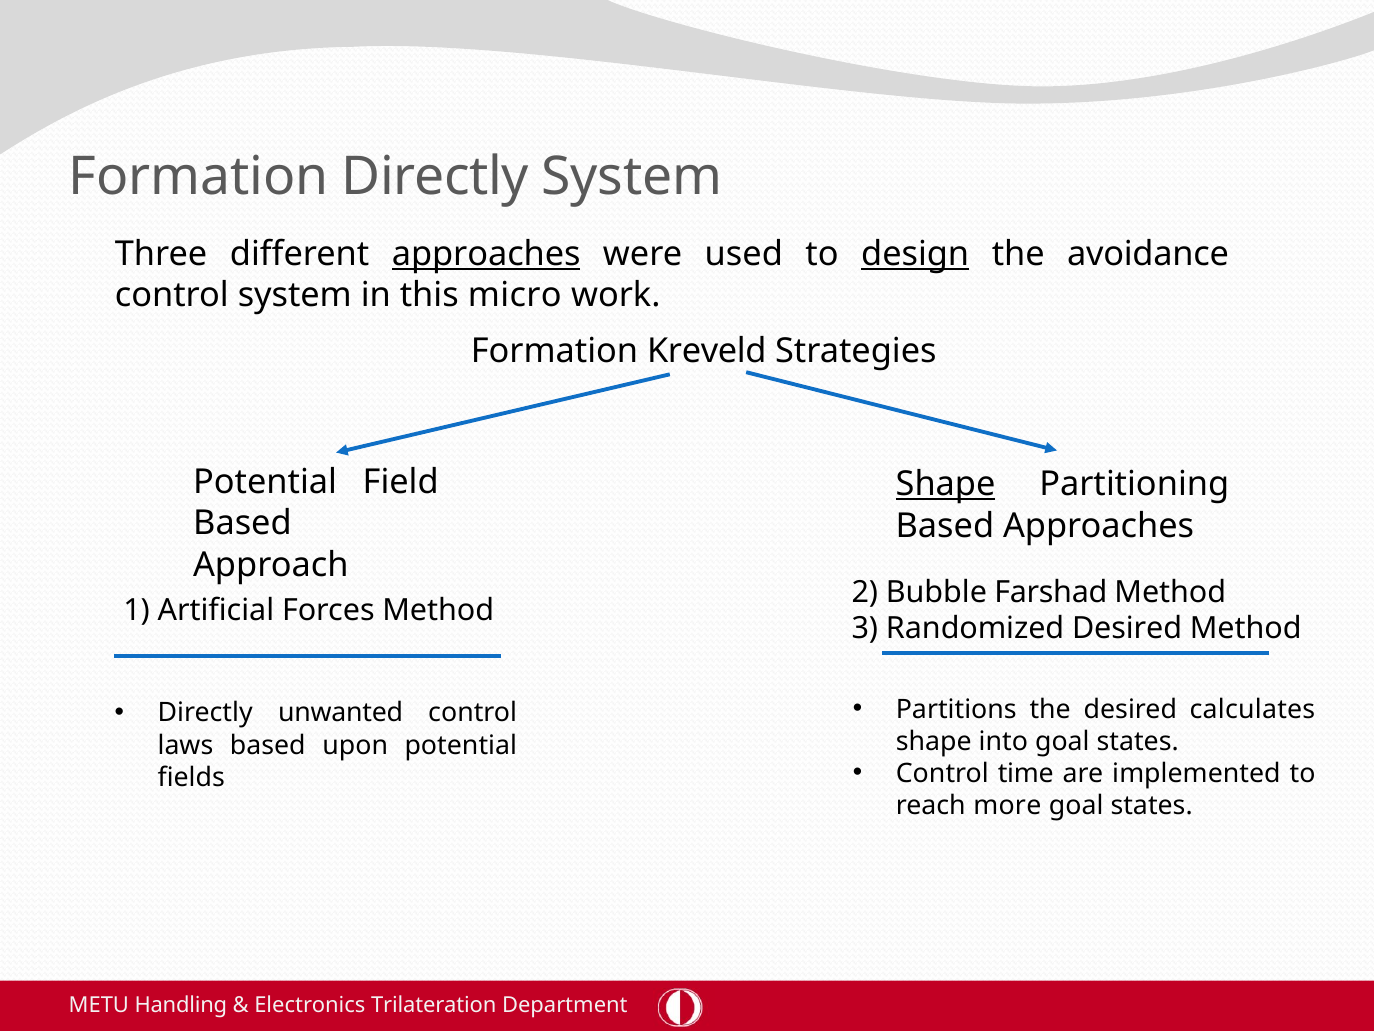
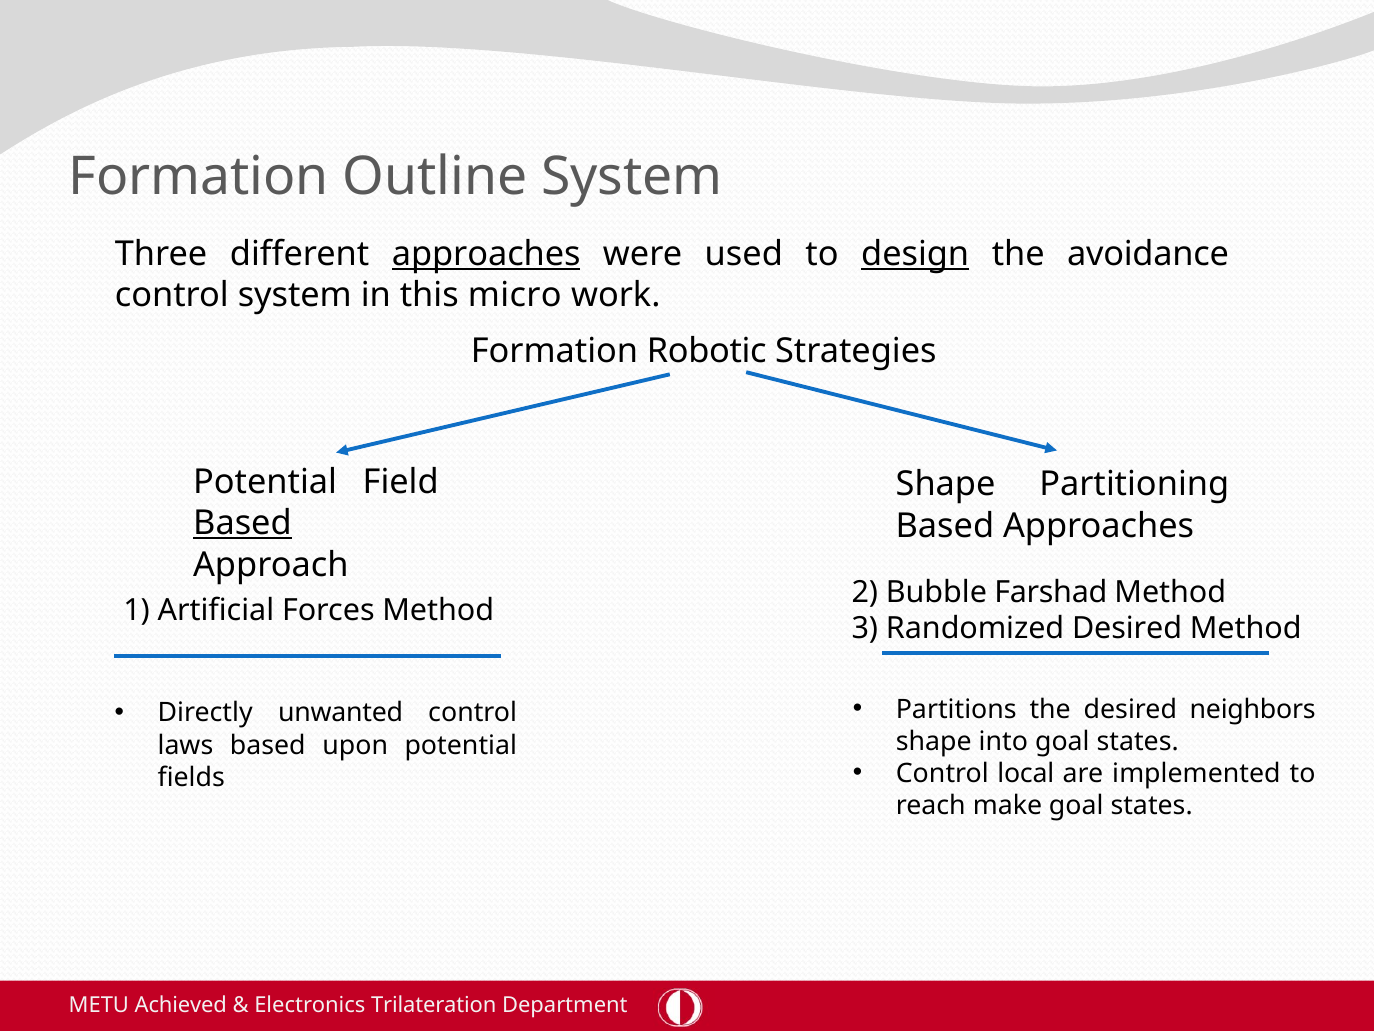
Formation Directly: Directly -> Outline (435, 177)
Kreveld: Kreveld -> Robotic (707, 351)
Shape underline: present -> none (946, 484)
Based underline: none -> present (242, 523)
calculates: calculates -> neighbors (1253, 709)
time: time -> local (1026, 773)
more: more -> make (1007, 805)
Handling: Handling -> Achieved (181, 1004)
